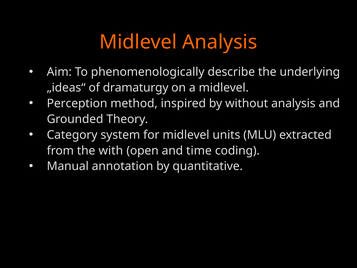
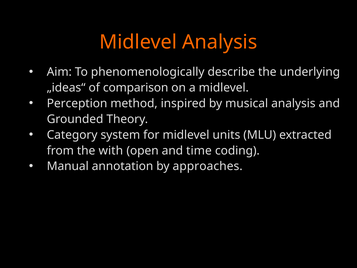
dramaturgy: dramaturgy -> comparison (136, 88)
without: without -> musical (247, 103)
quantitative: quantitative -> approaches (208, 166)
